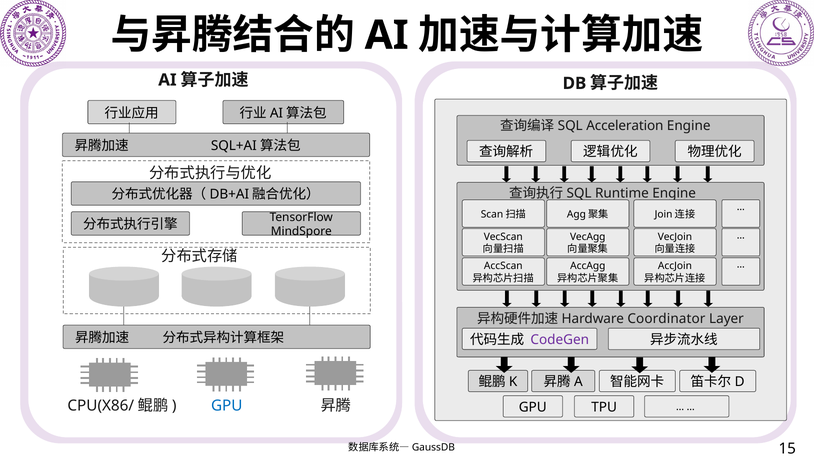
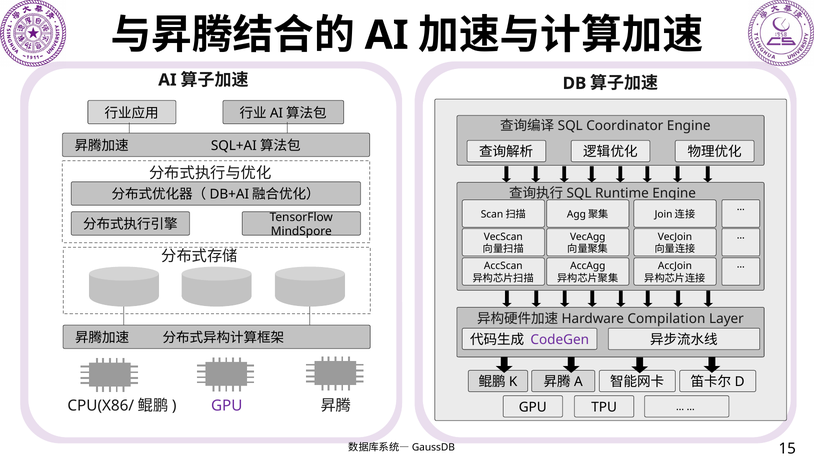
Acceleration: Acceleration -> Coordinator (625, 126)
Coordinator: Coordinator -> Compilation (666, 319)
GPU colour: blue -> purple (227, 406)
